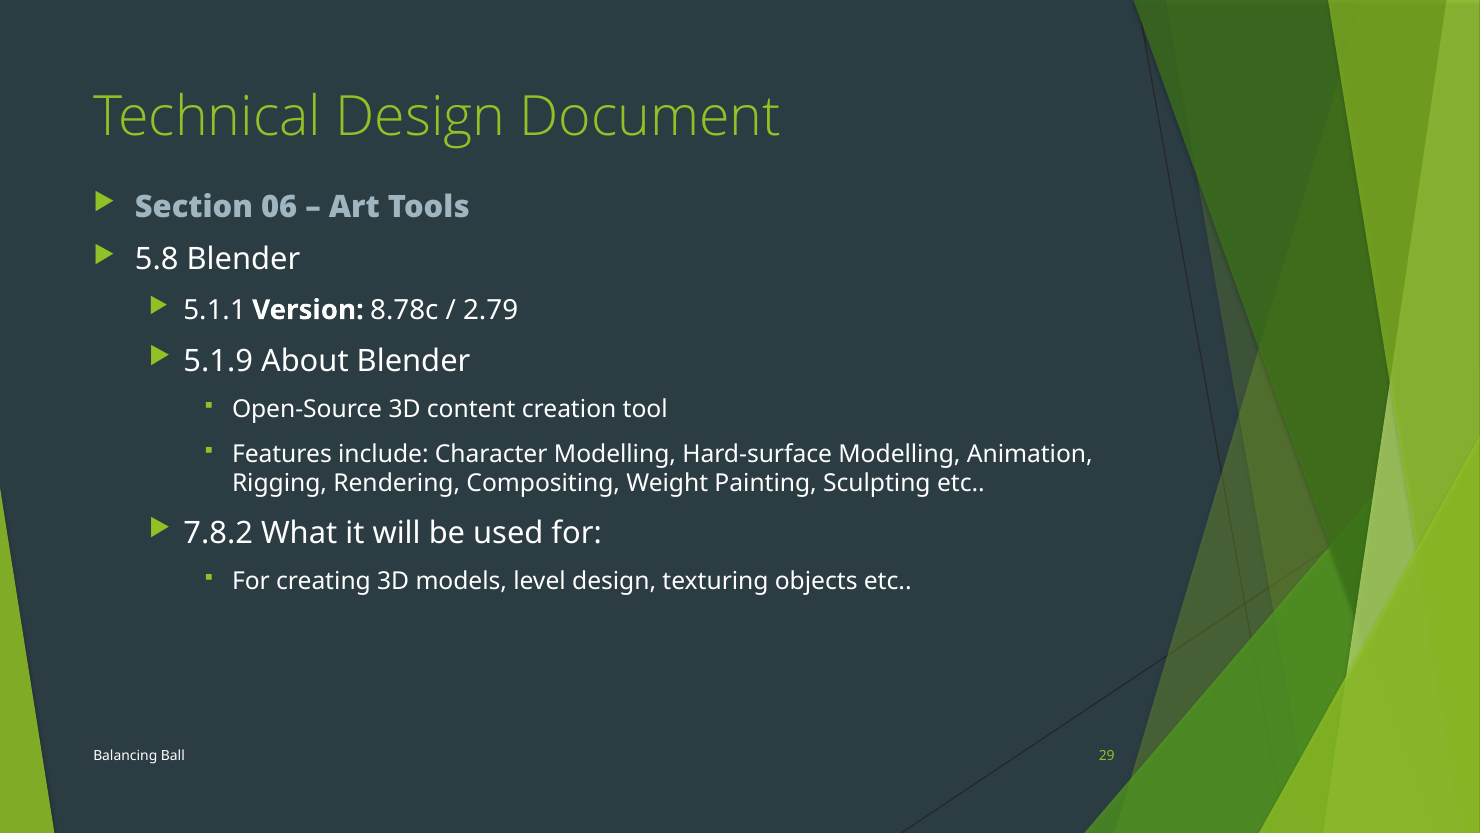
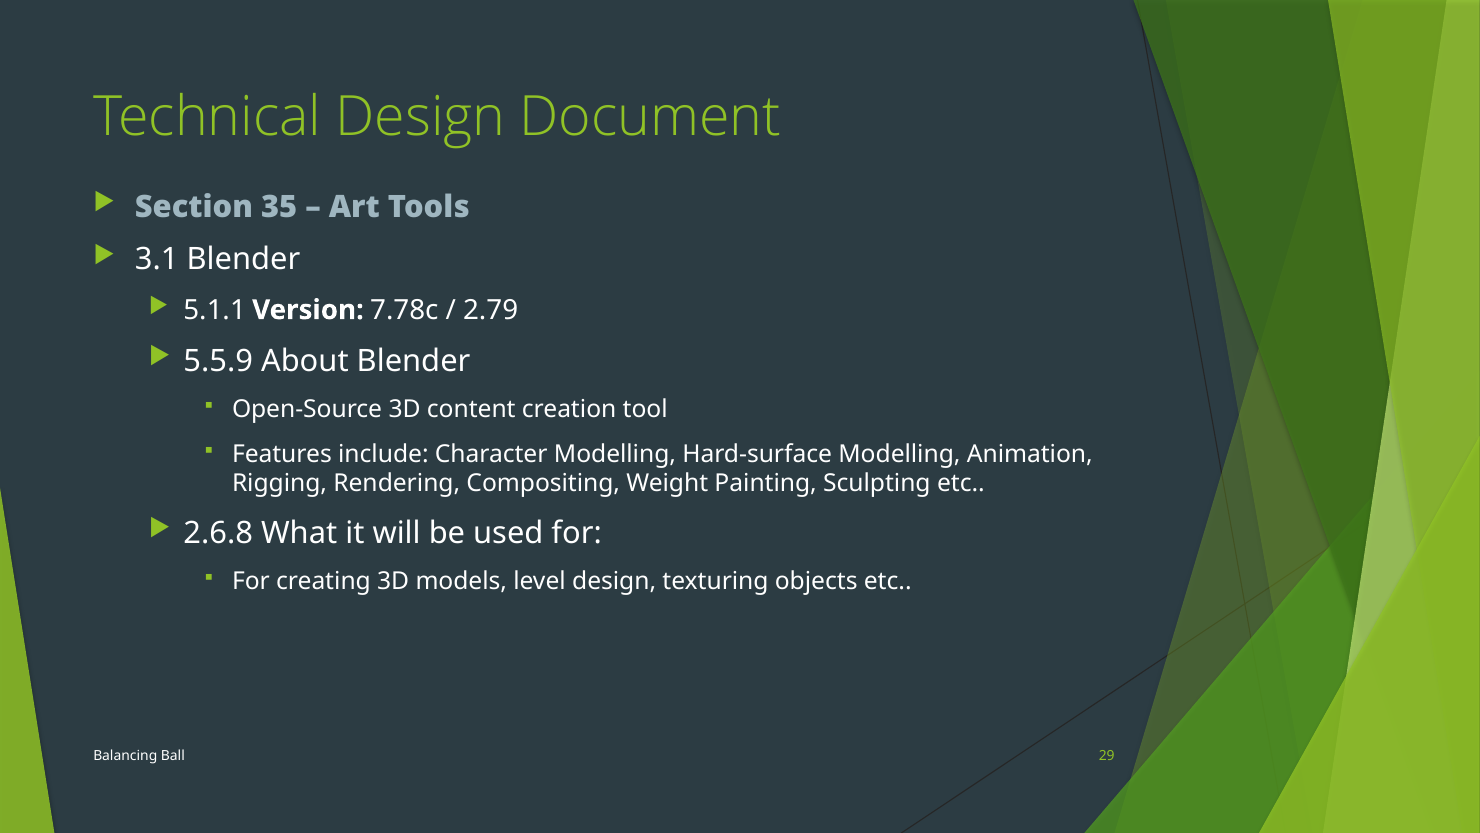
06: 06 -> 35 (279, 207)
5.8: 5.8 -> 3.1 (157, 259)
8.78c: 8.78c -> 7.78c (404, 310)
5.1.9: 5.1.9 -> 5.5.9 (218, 361)
7.8.2: 7.8.2 -> 2.6.8 (218, 533)
